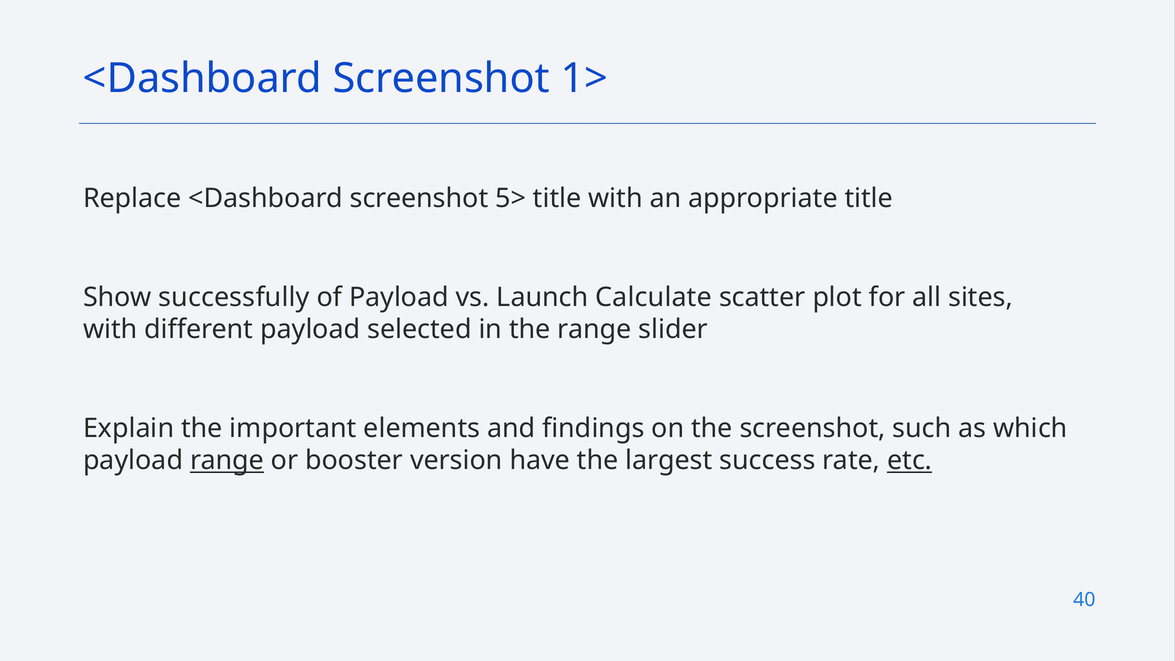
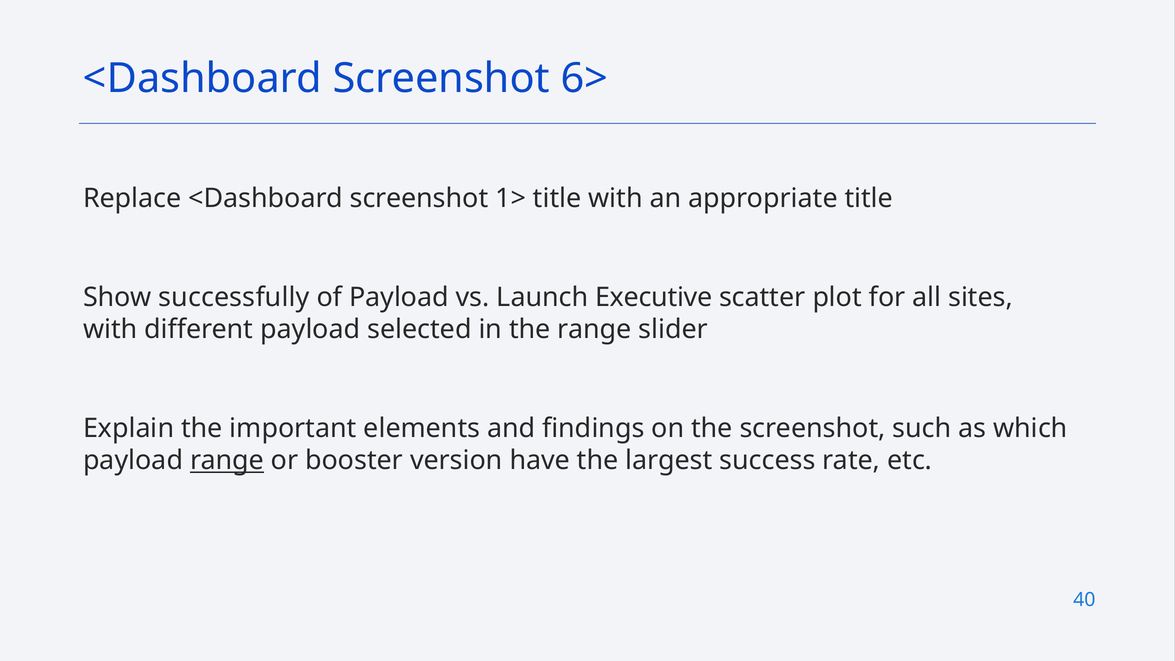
1>: 1> -> 6> (584, 78)
5>: 5> -> 1> (511, 198)
Calculate: Calculate -> Executive (654, 297)
etc underline: present -> none (910, 460)
